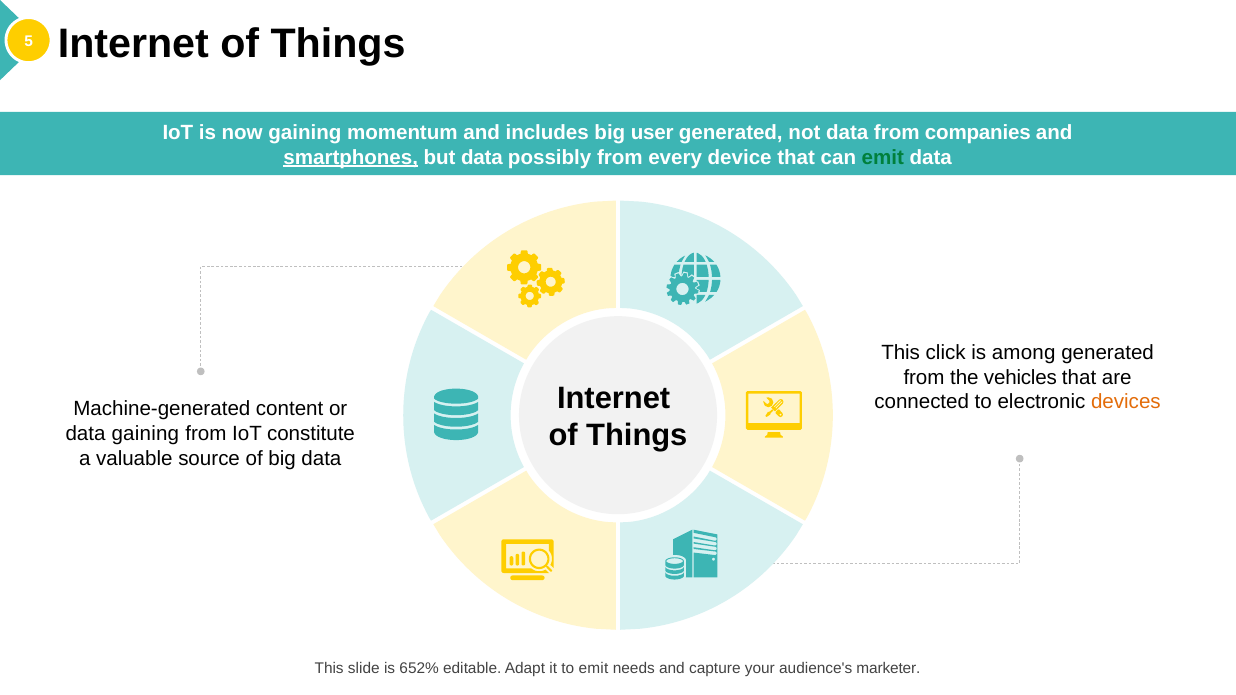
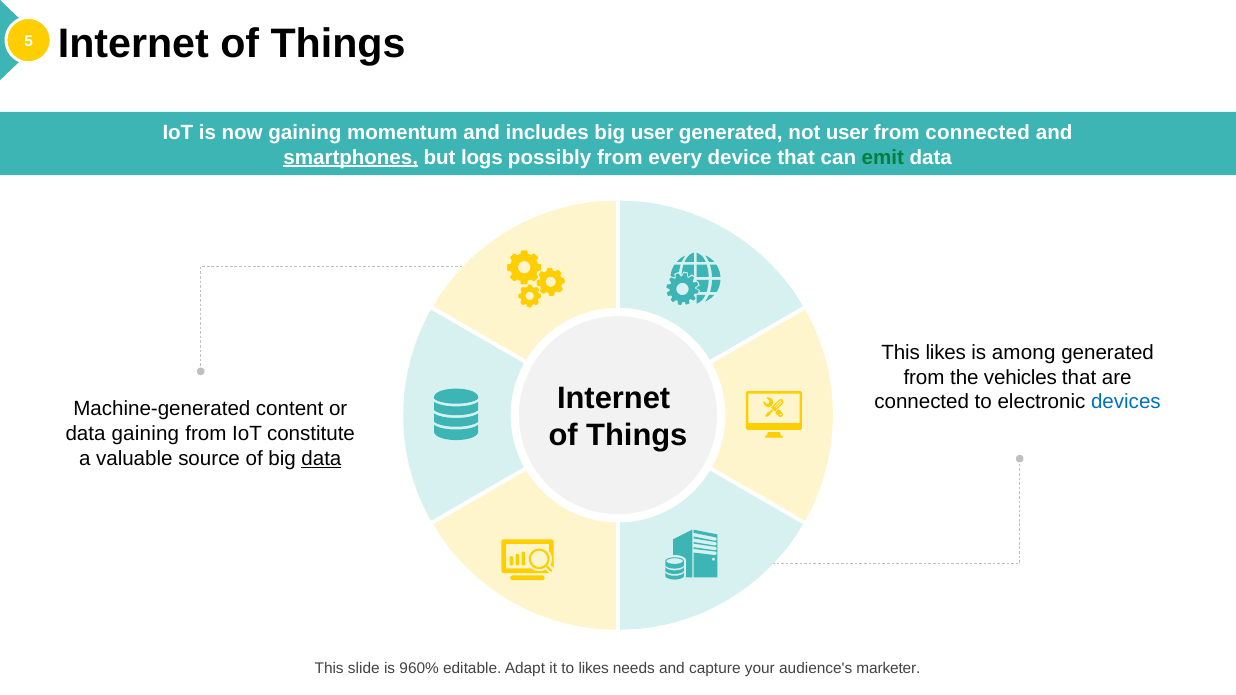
not data: data -> user (847, 133)
from companies: companies -> connected (978, 133)
but data: data -> logs (482, 157)
This click: click -> likes (946, 353)
devices colour: orange -> blue (1126, 402)
data underline: none -> present (321, 459)
652%: 652% -> 960% (419, 669)
to emit: emit -> likes (594, 669)
